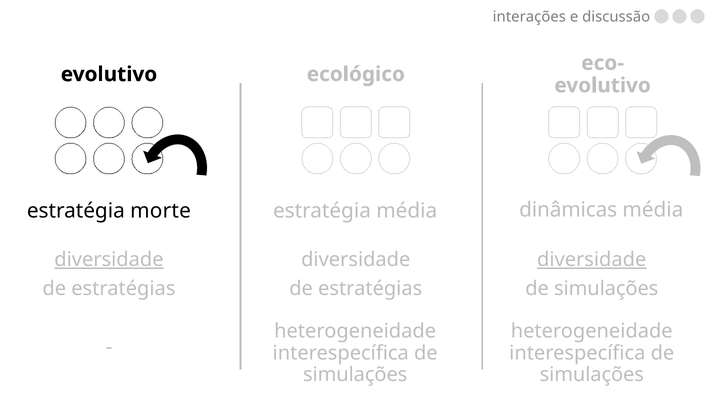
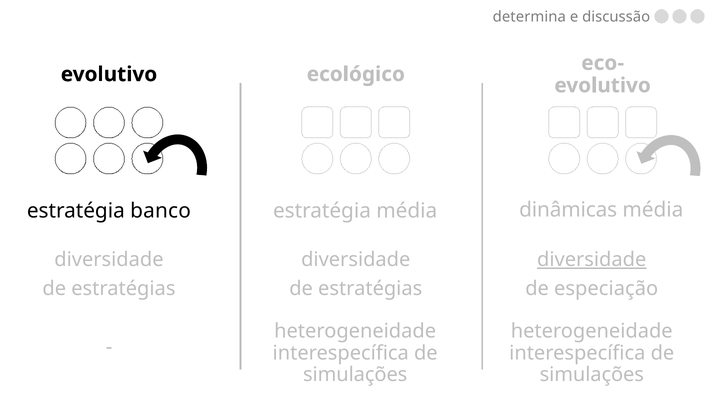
interações: interações -> determina (529, 17)
morte: morte -> banco (161, 211)
diversidade underline: present -> none (109, 260)
simulações: simulações -> especiação (606, 289)
